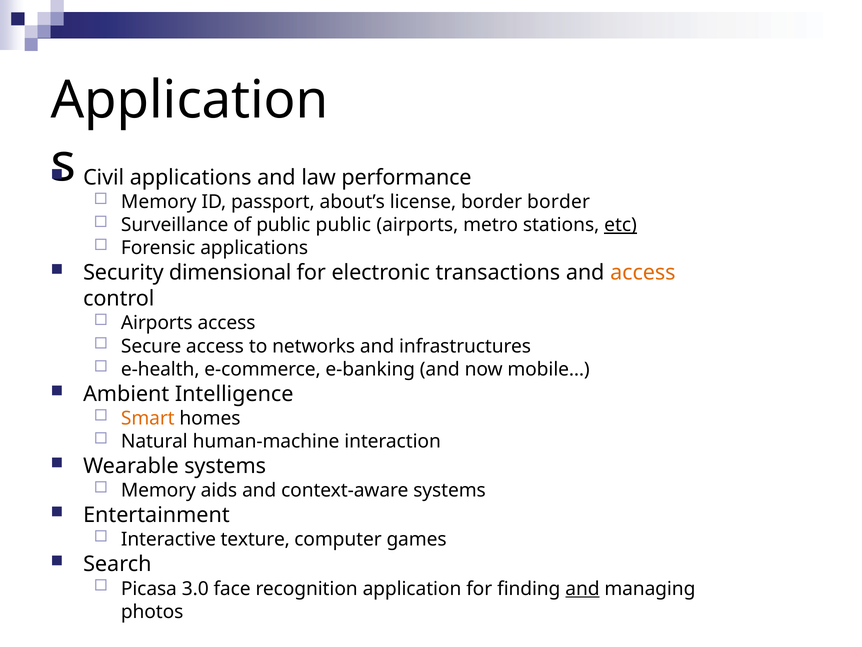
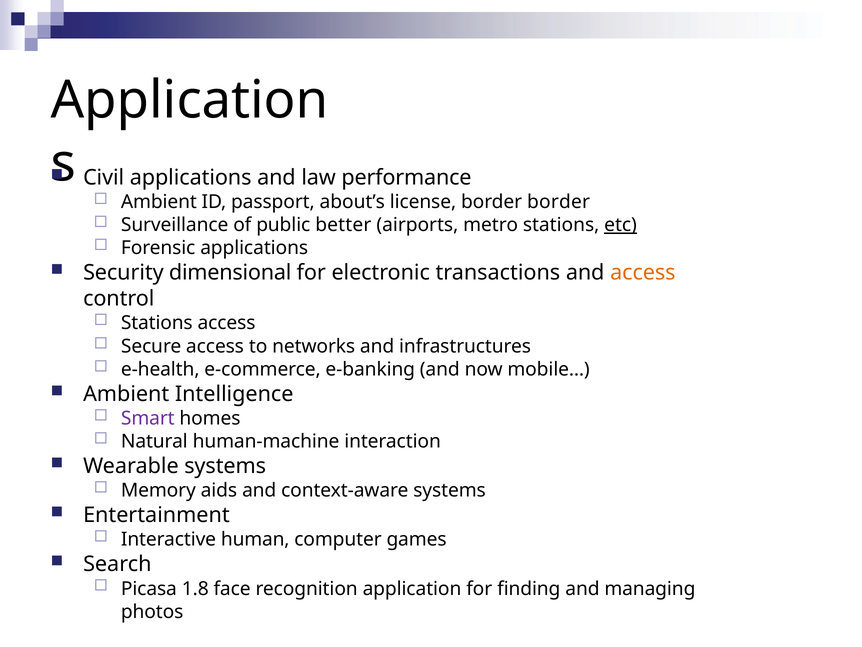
Memory: Memory -> Ambient (159, 202)
public public: public -> better (343, 225)
Airports: Airports -> Stations (157, 323)
Smart colour: orange -> purple (148, 418)
texture: texture -> human (255, 540)
3.0: 3.0 -> 1.8 (195, 589)
and underline: present -> none (582, 589)
